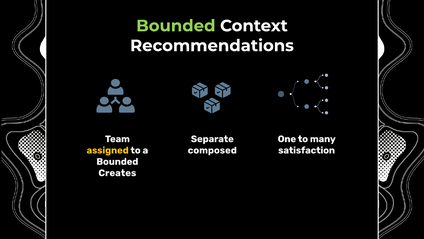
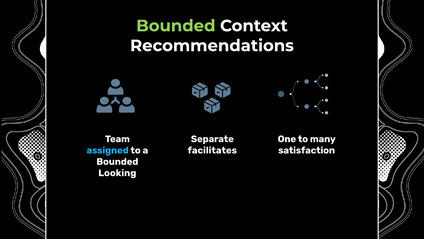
assigned colour: yellow -> light blue (108, 150)
composed: composed -> facilitates (212, 150)
Creates: Creates -> Looking (117, 173)
